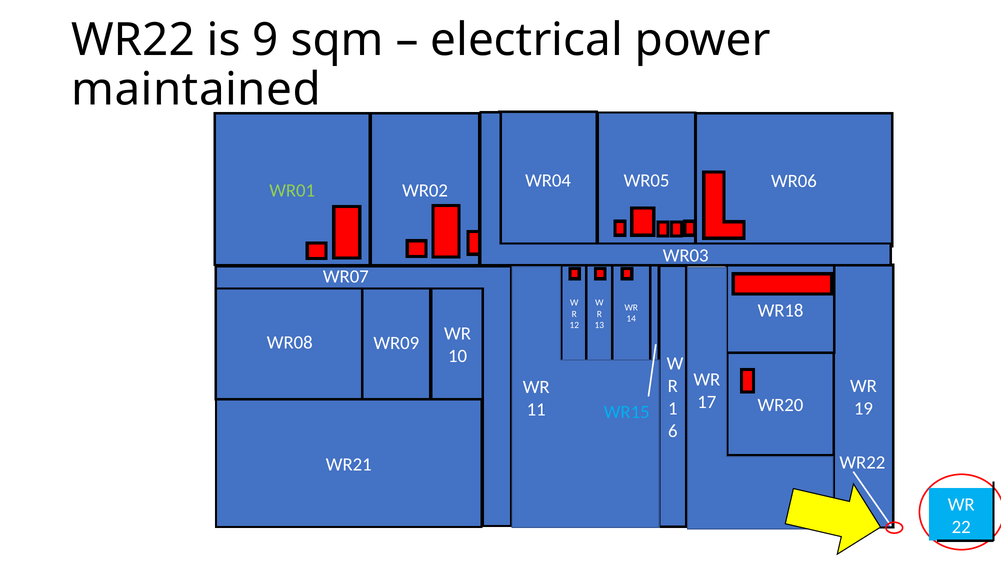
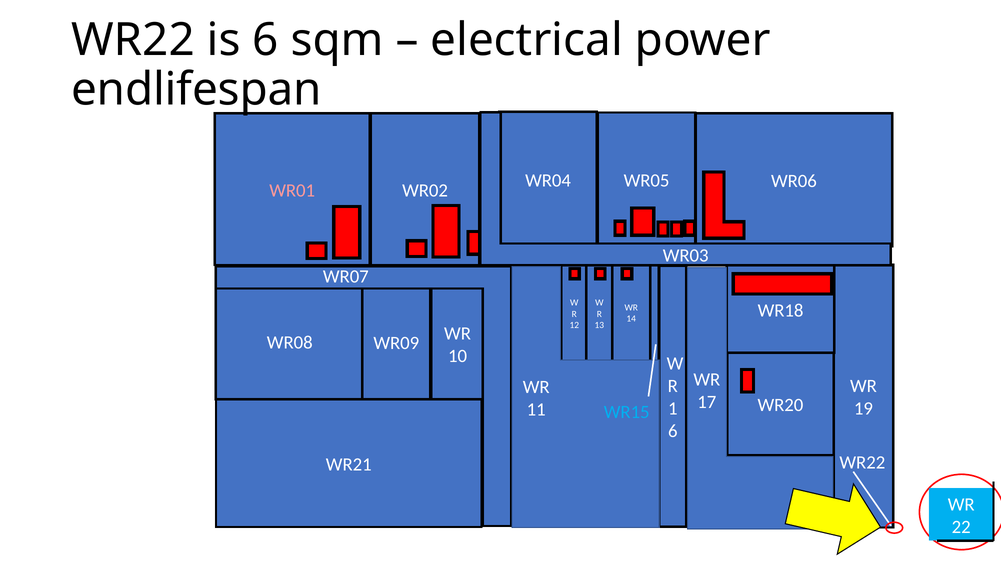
is 9: 9 -> 6 (266, 40)
maintained: maintained -> endlifespan (196, 90)
WR01 colour: light green -> pink (292, 190)
